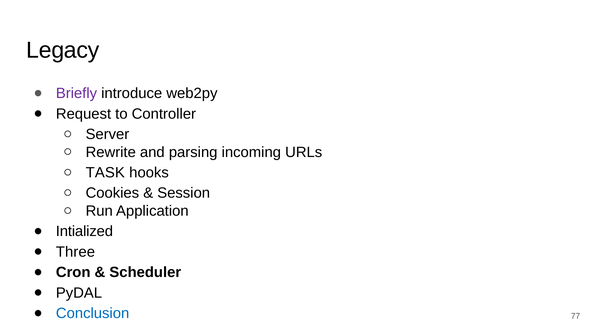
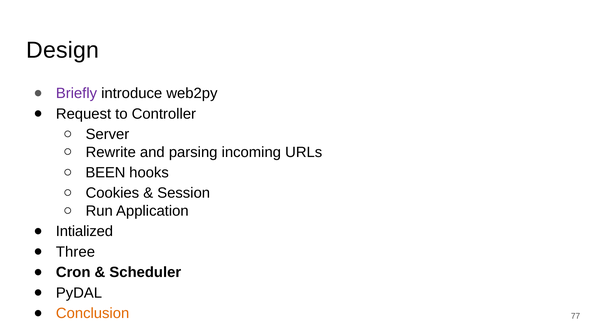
Legacy: Legacy -> Design (63, 50)
TASK: TASK -> BEEN (105, 173)
Conclusion colour: blue -> orange (93, 313)
